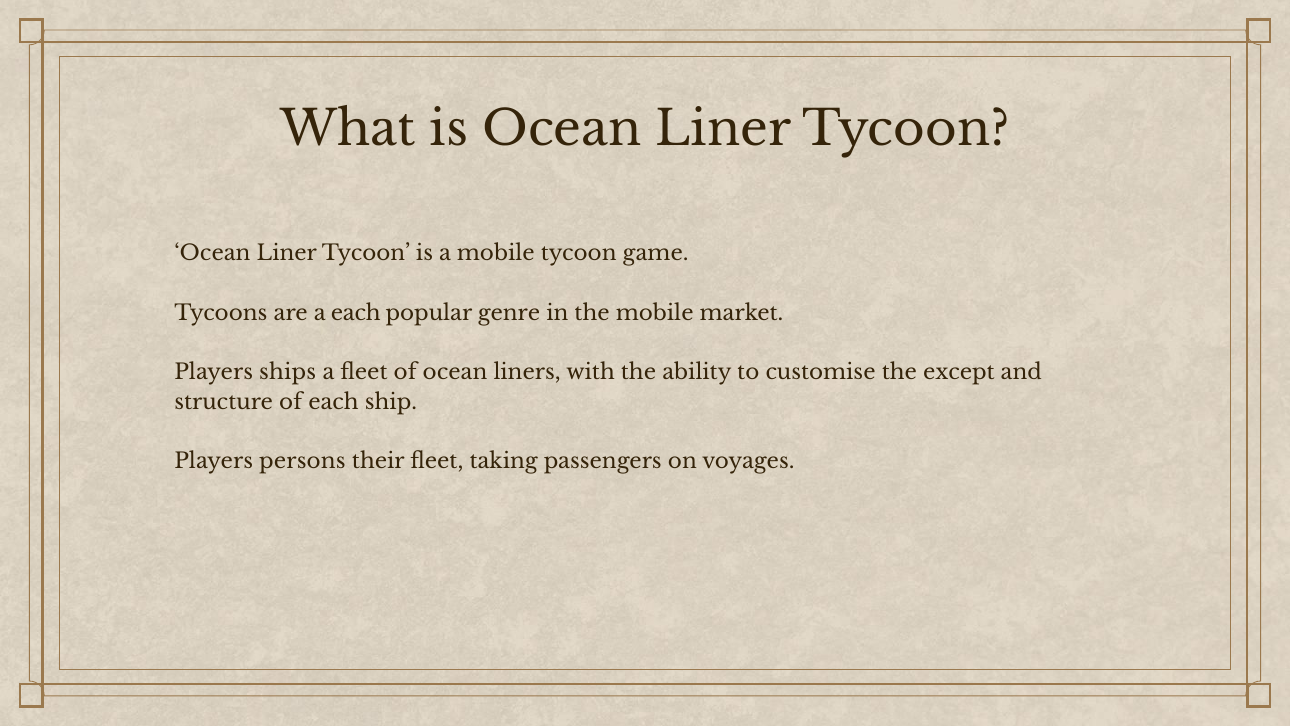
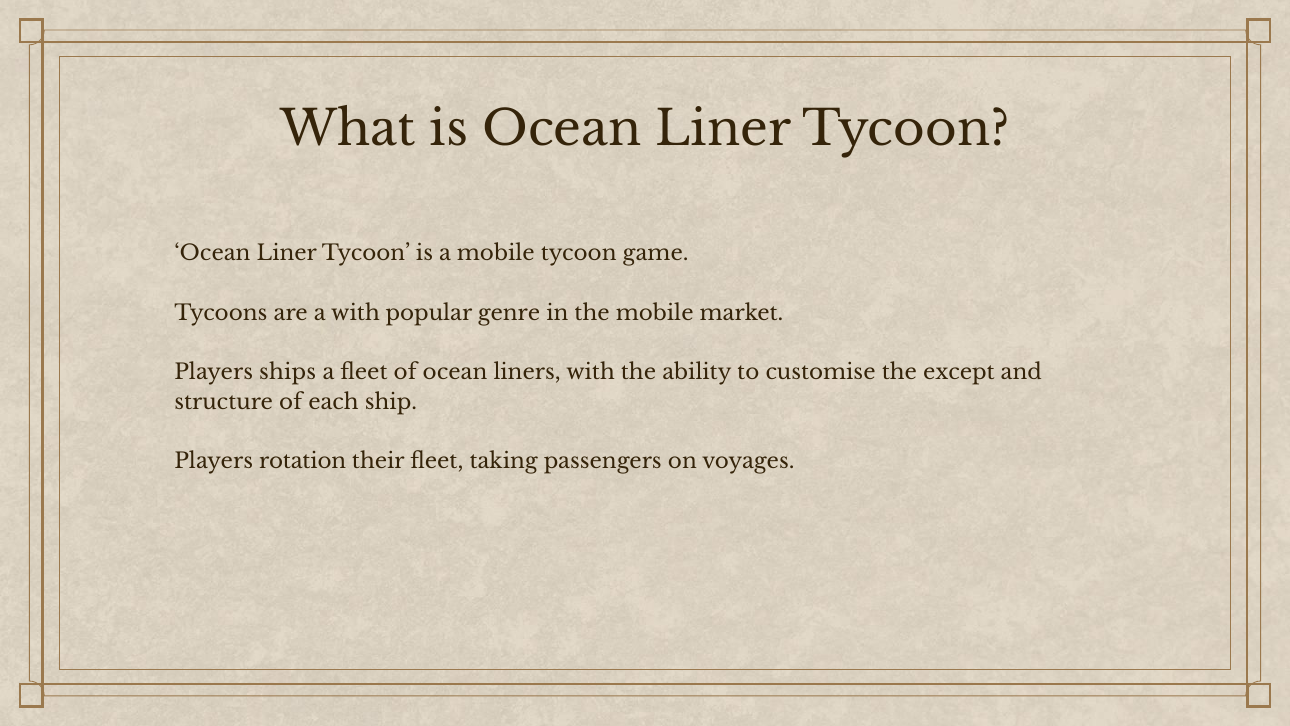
a each: each -> with (356, 313)
persons: persons -> rotation (303, 461)
